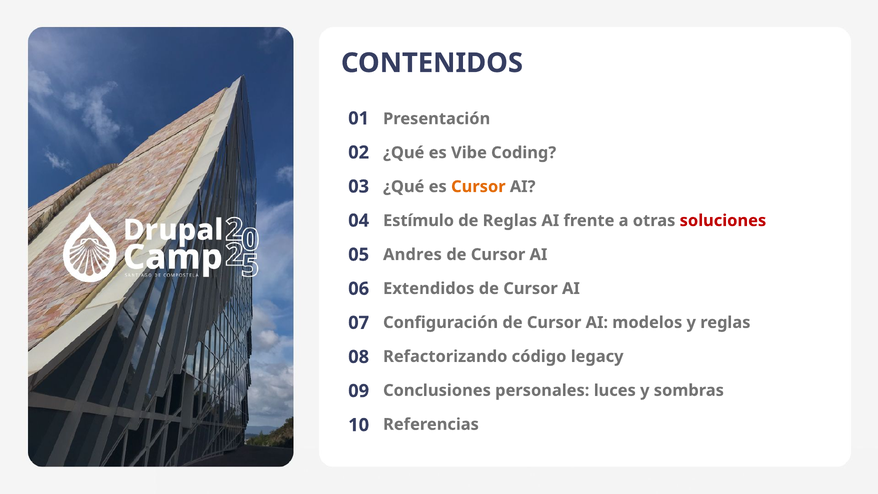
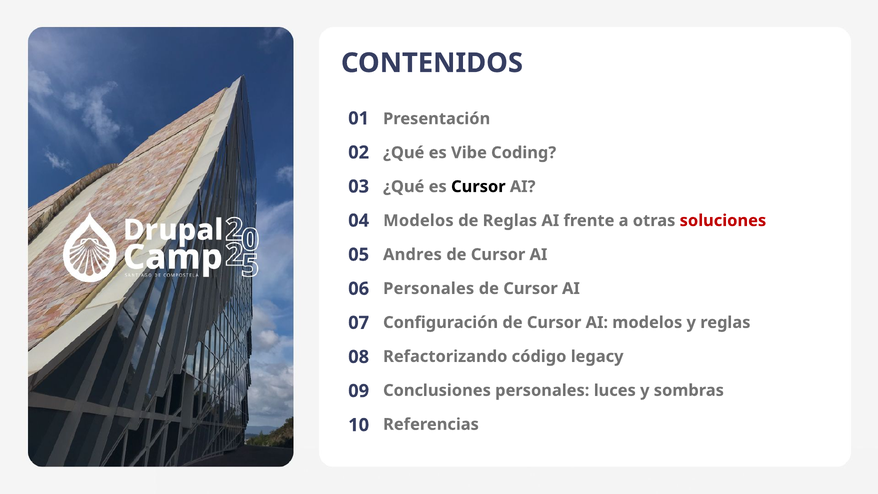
Cursor colour: orange -> black (478, 187)
Estímulo: Estímulo -> Modelos (418, 221)
Extendidos: Extendidos -> Personales (429, 288)
